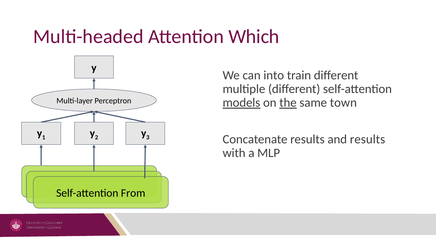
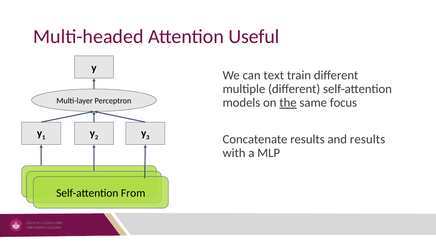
Which: Which -> Useful (254, 37)
into: into -> text (274, 75)
models underline: present -> none (241, 103)
town: town -> focus (343, 103)
